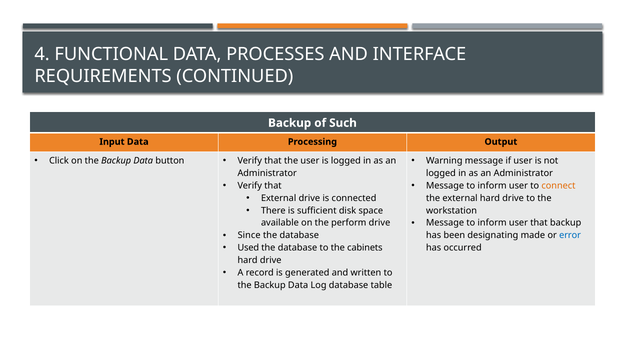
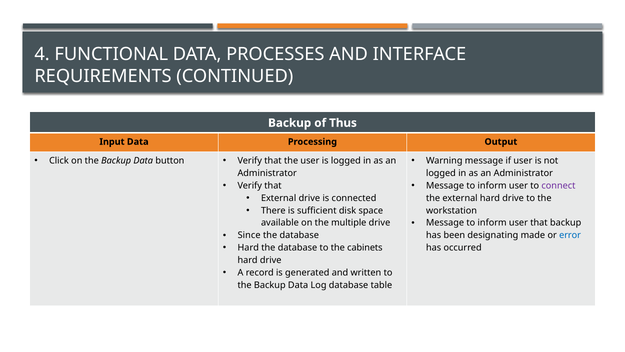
Such: Such -> Thus (343, 123)
connect colour: orange -> purple (558, 185)
perform: perform -> multiple (349, 223)
Used: Used -> Hard (248, 248)
